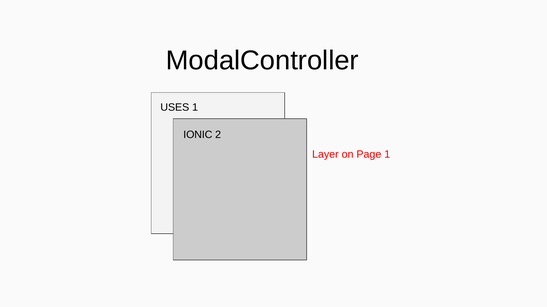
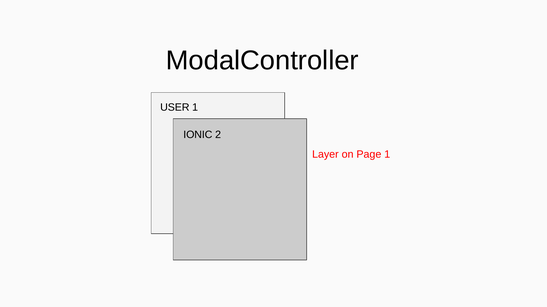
USES: USES -> USER (175, 107)
